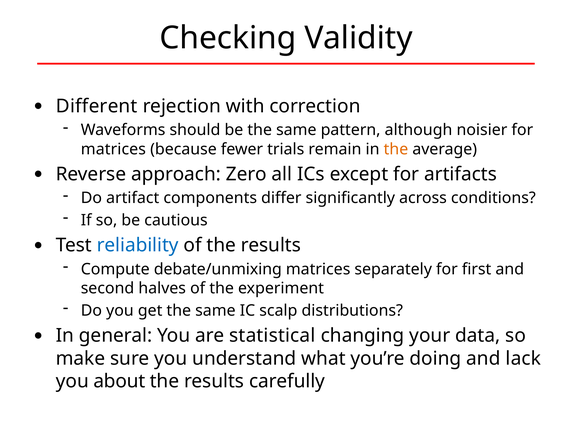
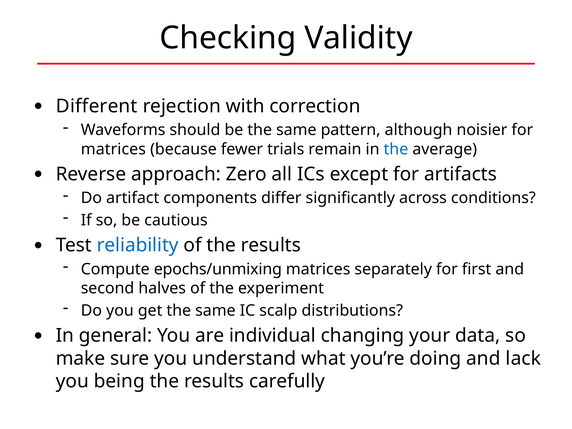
the colour: orange -> blue (396, 149)
debate/unmixing: debate/unmixing -> epochs/unmixing (218, 269)
statistical: statistical -> individual (272, 336)
about: about -> being (119, 381)
